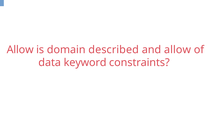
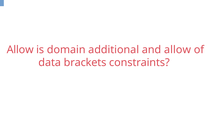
described: described -> additional (114, 50)
keyword: keyword -> brackets (85, 63)
